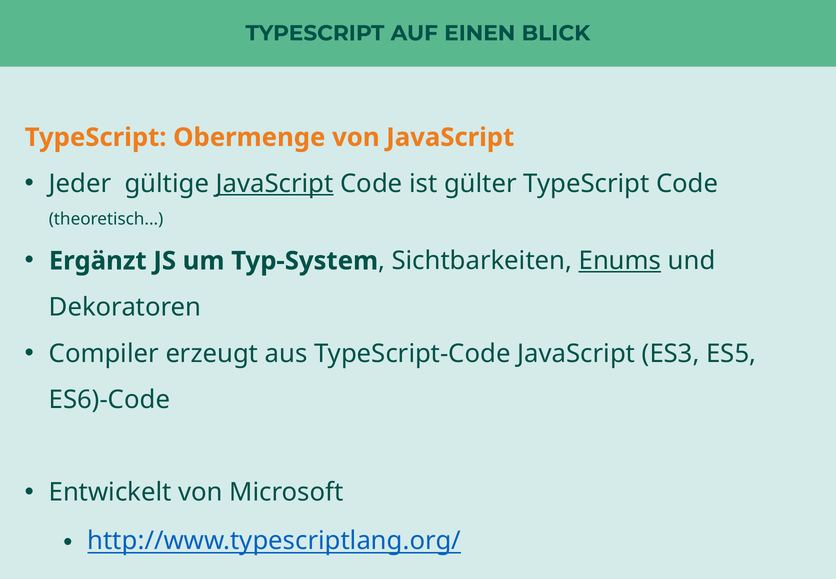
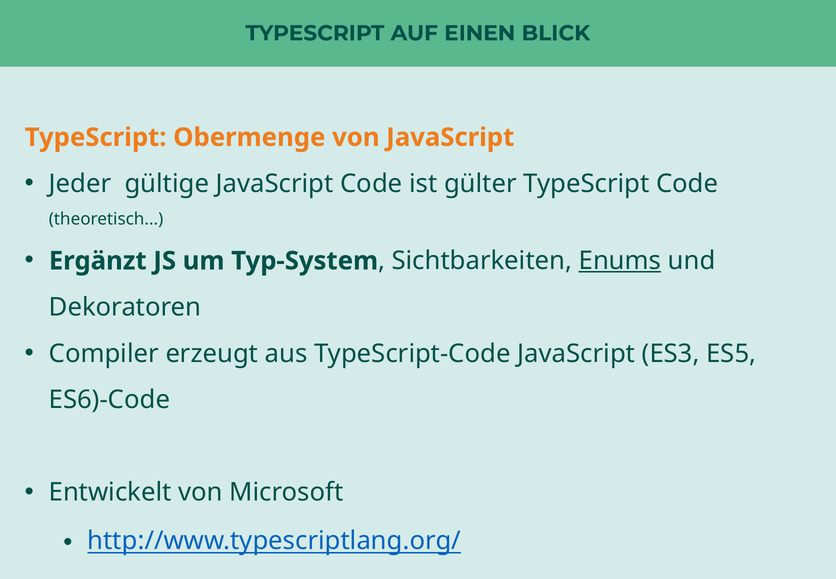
JavaScript underline: present -> none (275, 184)
